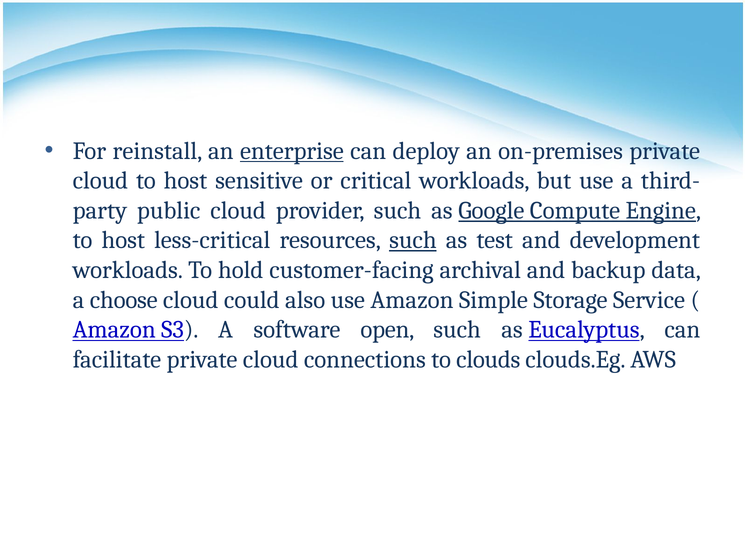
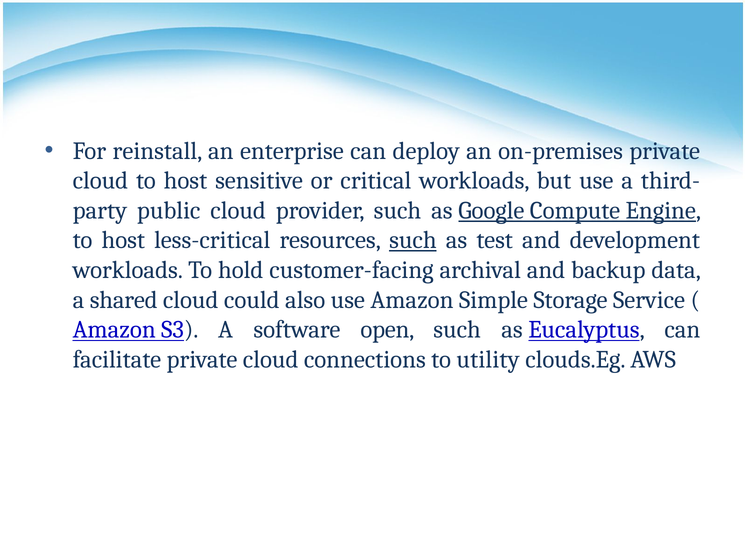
enterprise underline: present -> none (292, 151)
choose: choose -> shared (124, 300)
clouds: clouds -> utility (488, 359)
